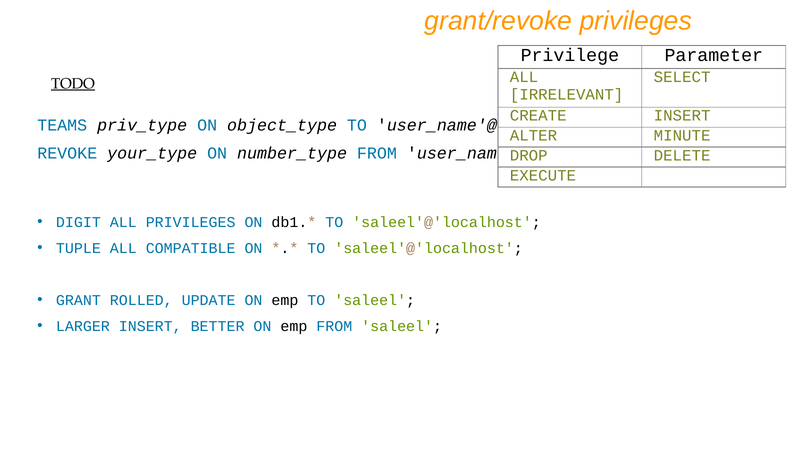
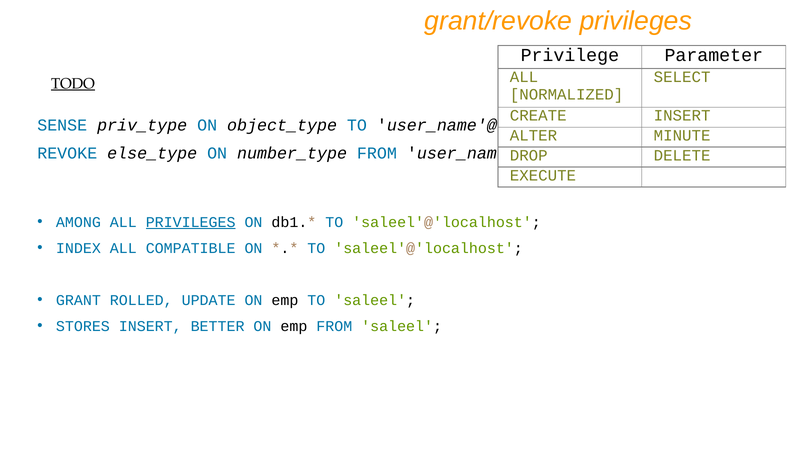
IRRELEVANT: IRRELEVANT -> NORMALIZED (567, 95)
TEAMS: TEAMS -> SENSE (62, 125)
your_type: your_type -> else_type (152, 153)
DIGIT: DIGIT -> AMONG (78, 222)
PRIVILEGES underline: none -> present (191, 222)
TUPLE: TUPLE -> INDEX (78, 248)
LARGER: LARGER -> STORES (83, 326)
